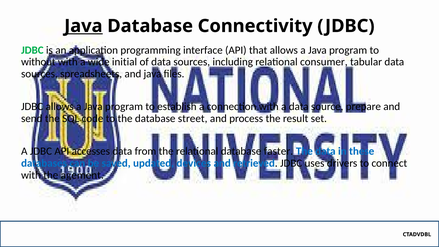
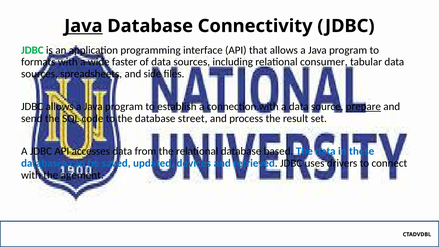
without: without -> formats (38, 62)
initial: initial -> faster (125, 62)
and java: java -> side (153, 74)
prepare underline: none -> present (363, 107)
faster: faster -> based (279, 151)
